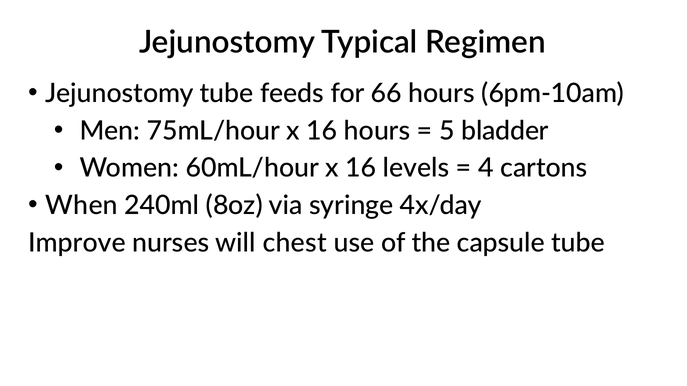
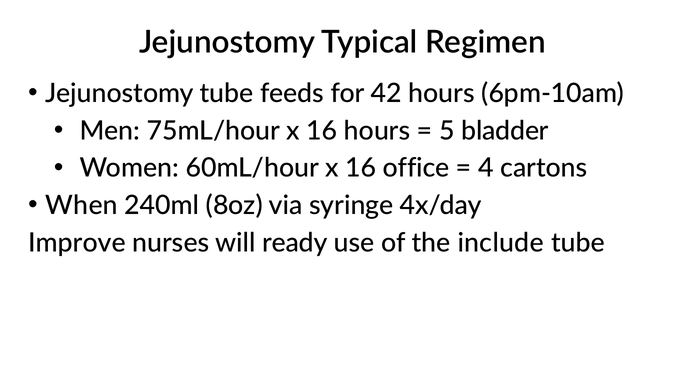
66: 66 -> 42 (386, 94)
levels: levels -> office (416, 168)
chest: chest -> ready (295, 243)
capsule: capsule -> include (501, 243)
